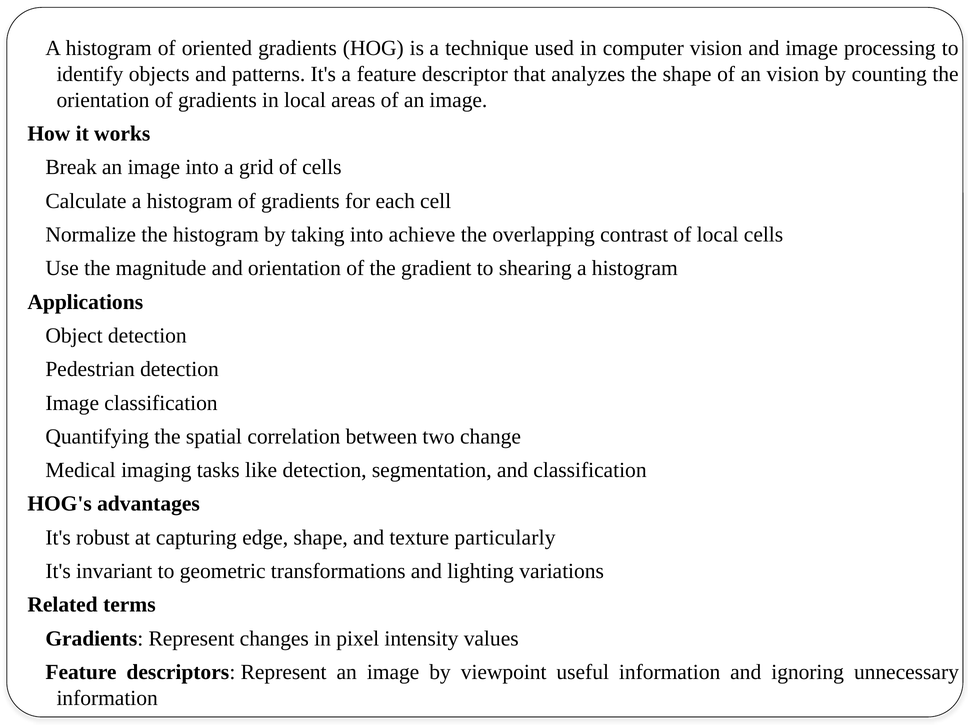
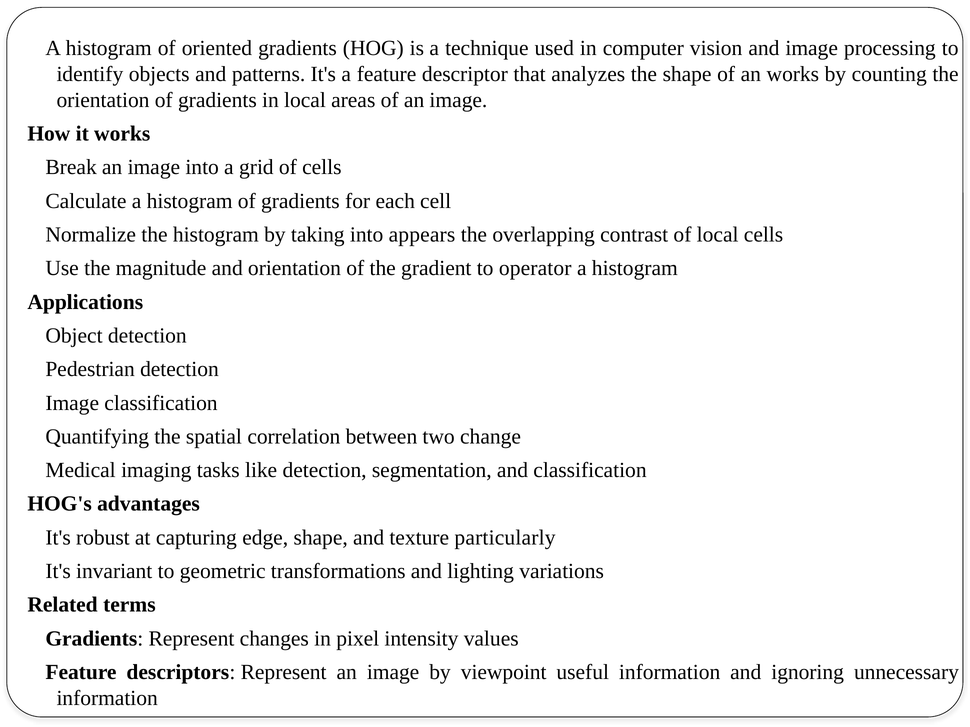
an vision: vision -> works (793, 74)
achieve: achieve -> appears (422, 235)
shearing: shearing -> operator (535, 268)
